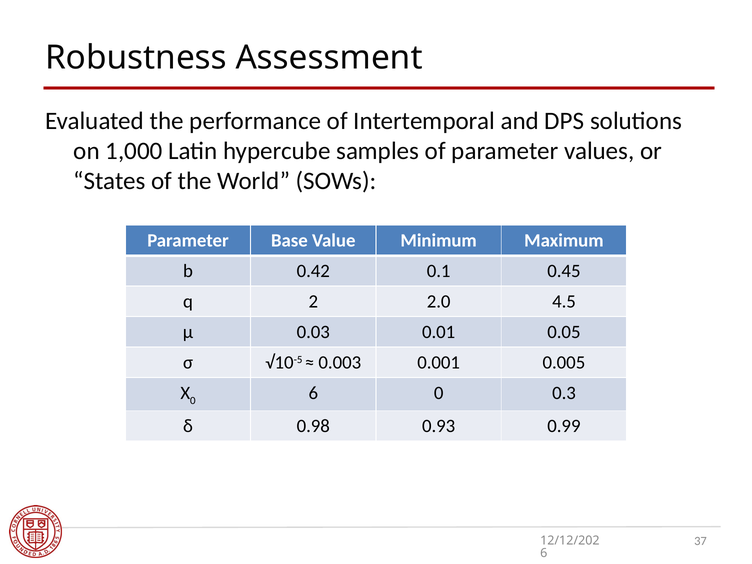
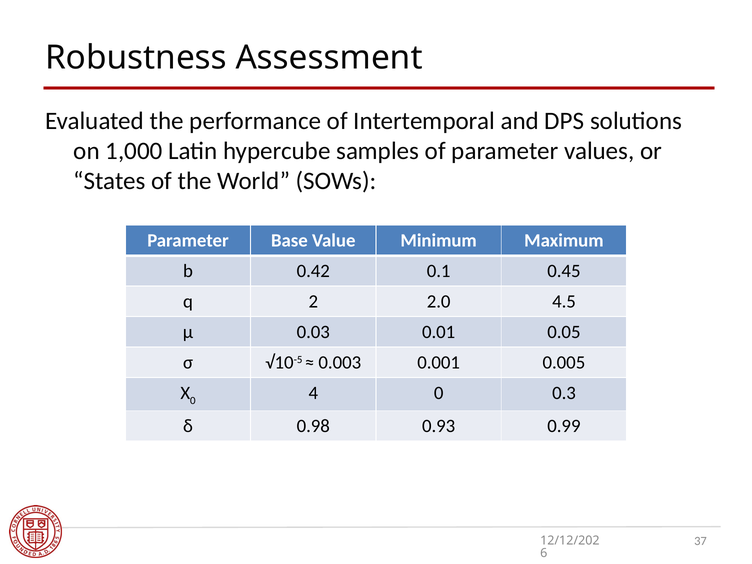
0 6: 6 -> 4 (313, 393)
